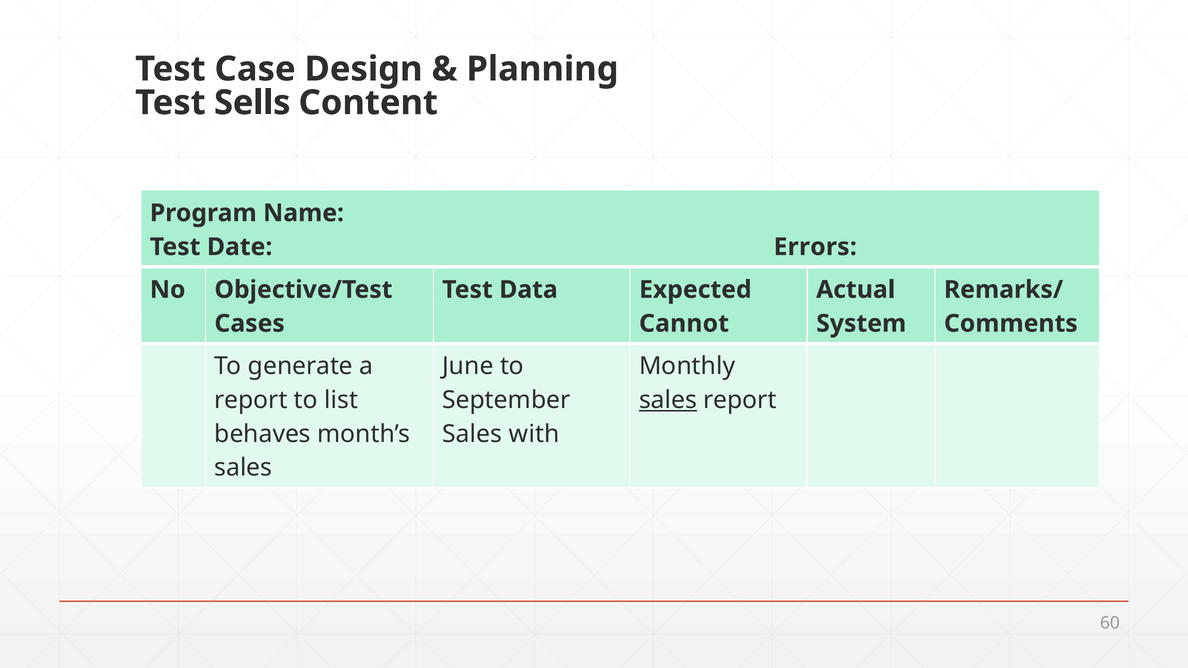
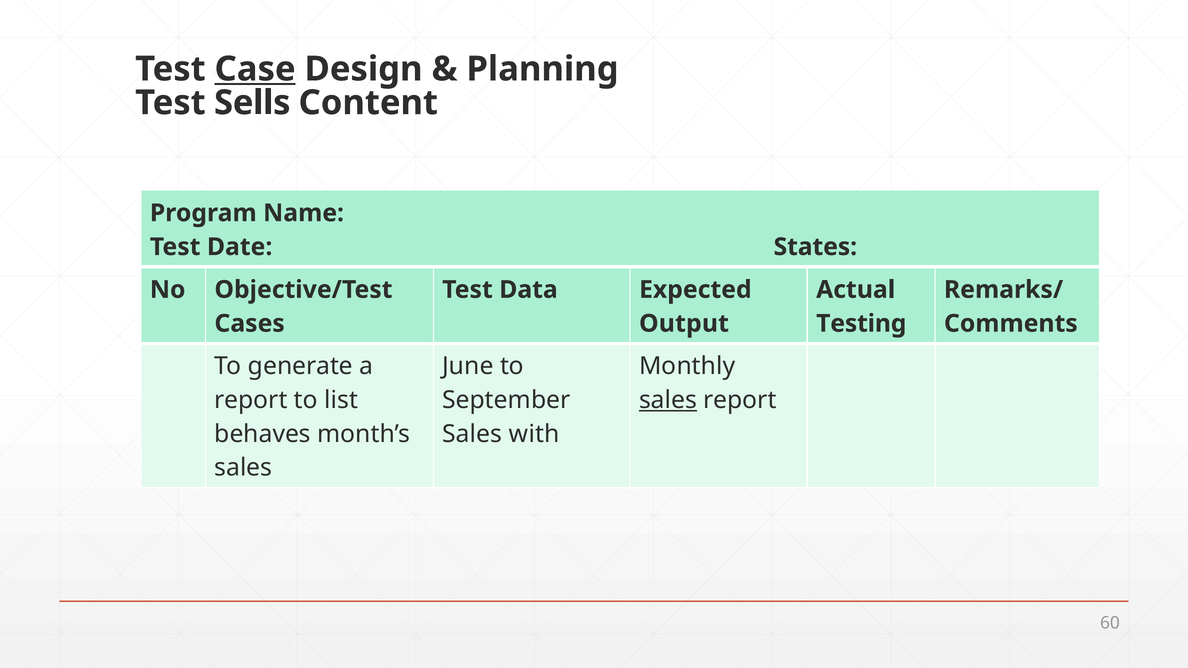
Case underline: none -> present (255, 69)
Errors: Errors -> States (815, 247)
Cannot: Cannot -> Output (684, 324)
System: System -> Testing (861, 324)
